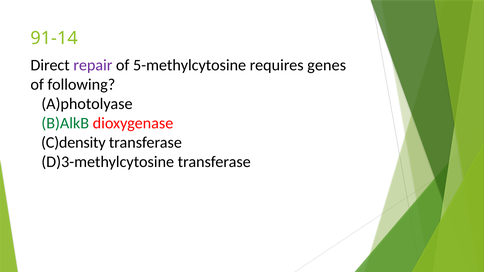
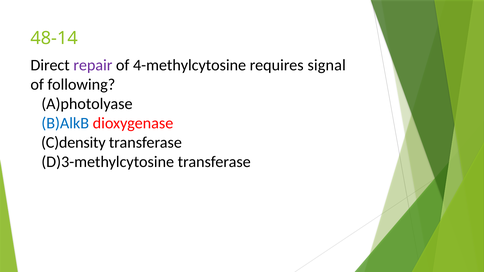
91-14: 91-14 -> 48-14 (54, 38)
5-methylcytosine: 5-methylcytosine -> 4-methylcytosine (190, 65)
genes: genes -> signal (327, 65)
B)AlkB colour: green -> blue (65, 123)
